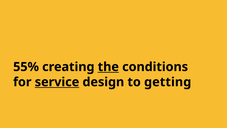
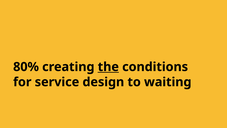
55%: 55% -> 80% (26, 67)
service underline: present -> none (57, 82)
getting: getting -> waiting (168, 82)
